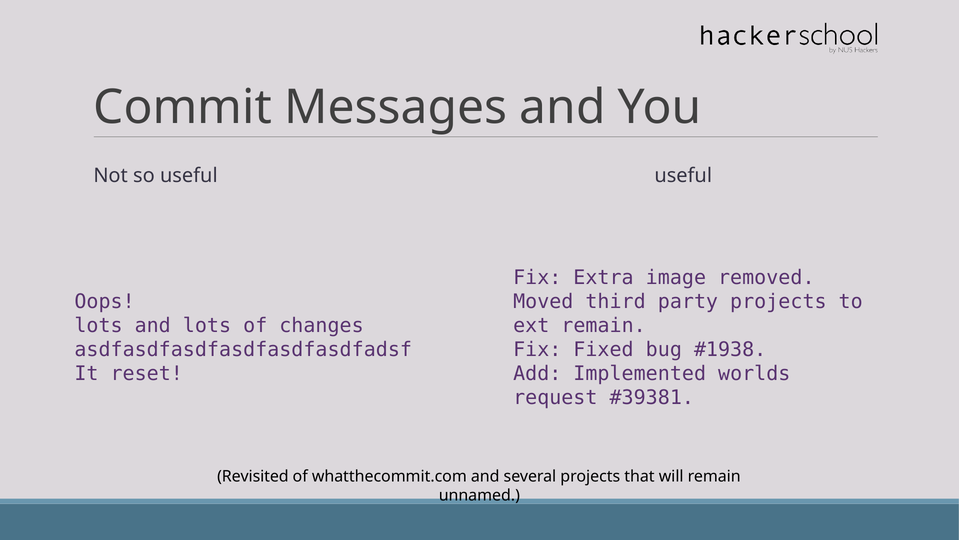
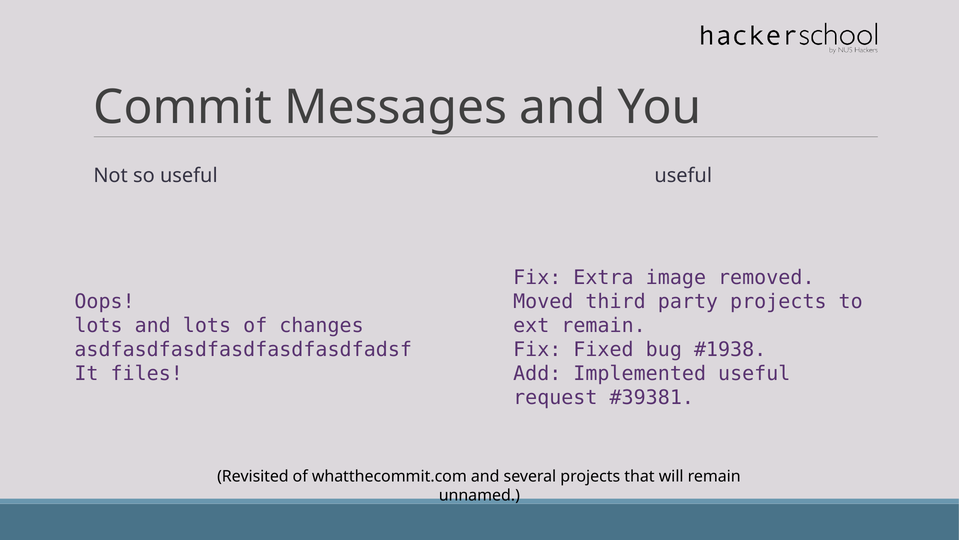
reset: reset -> files (147, 373)
Implemented worlds: worlds -> useful (754, 373)
